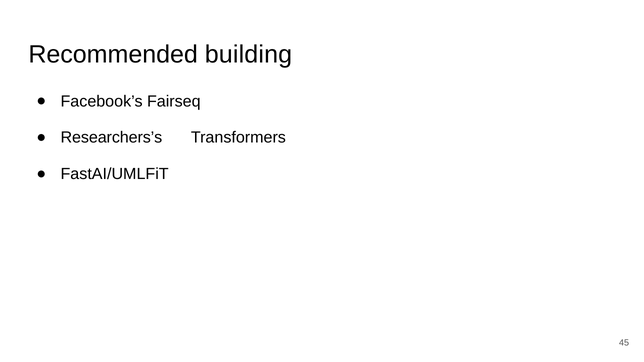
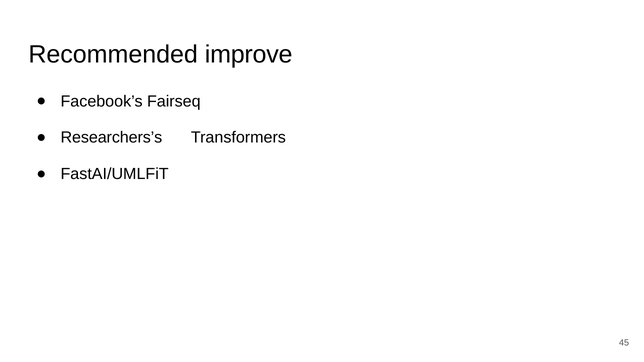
building: building -> improve (249, 55)
